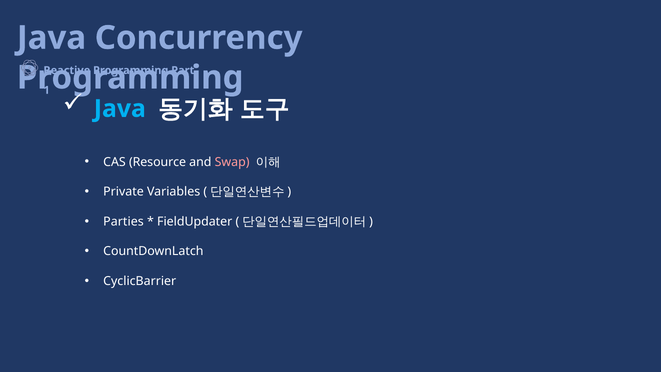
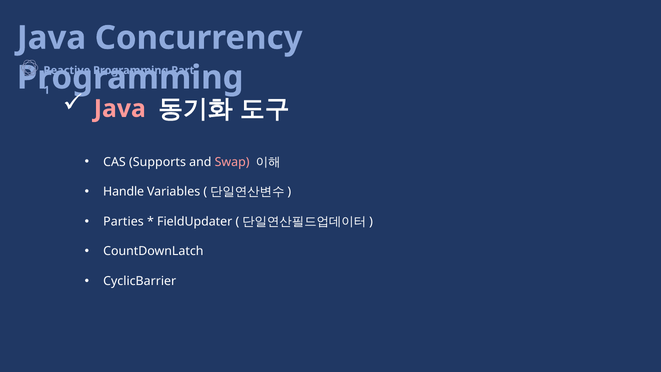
Java colour: light blue -> pink (120, 109)
Resource: Resource -> Supports (157, 162)
Private: Private -> Handle (124, 192)
